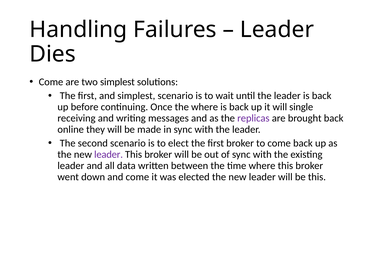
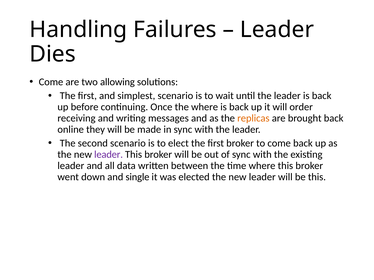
two simplest: simplest -> allowing (117, 82)
single: single -> order (301, 107)
replicas colour: purple -> orange (253, 118)
and come: come -> single (137, 177)
